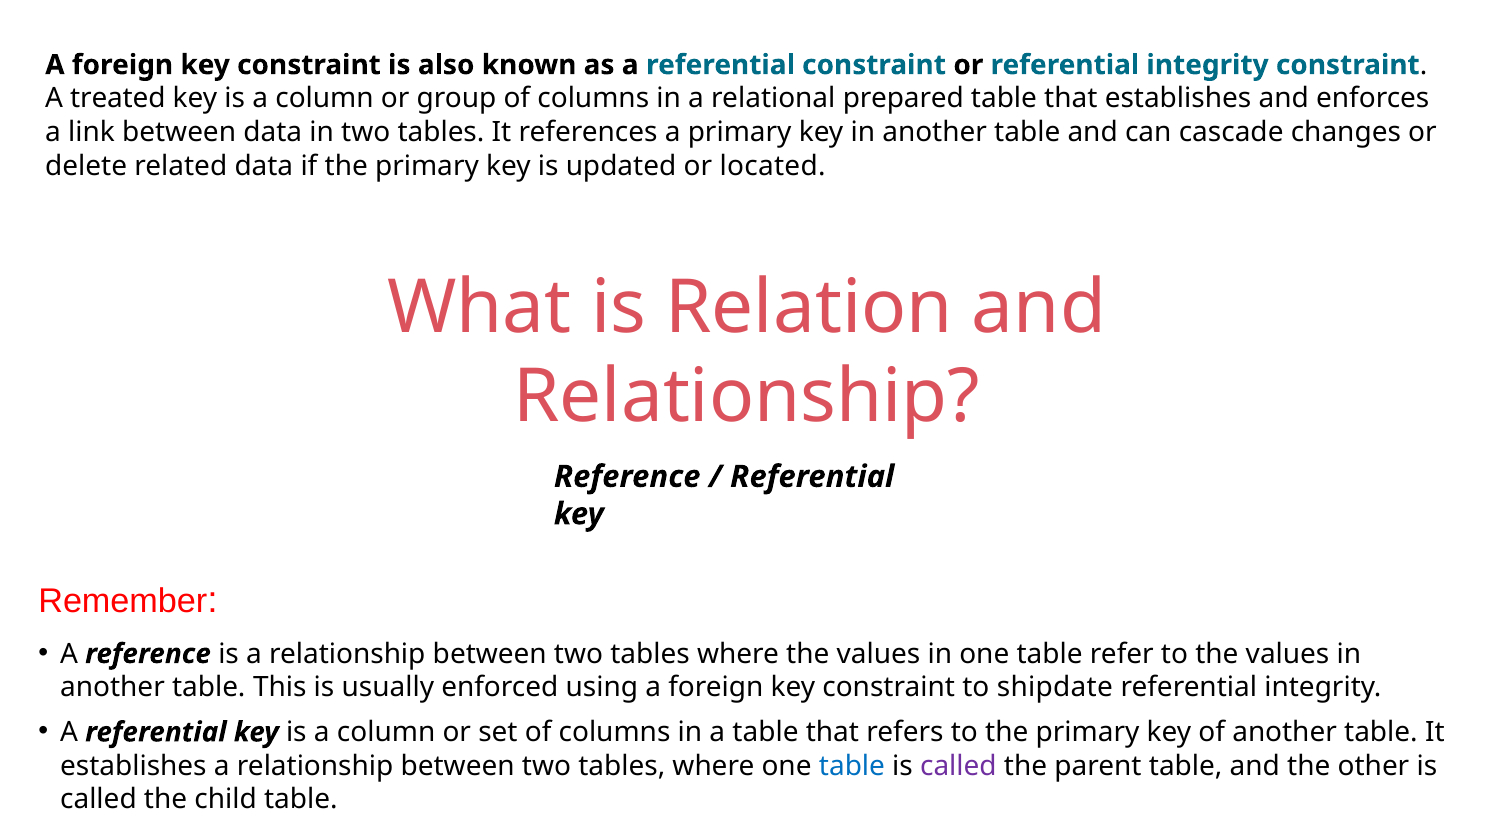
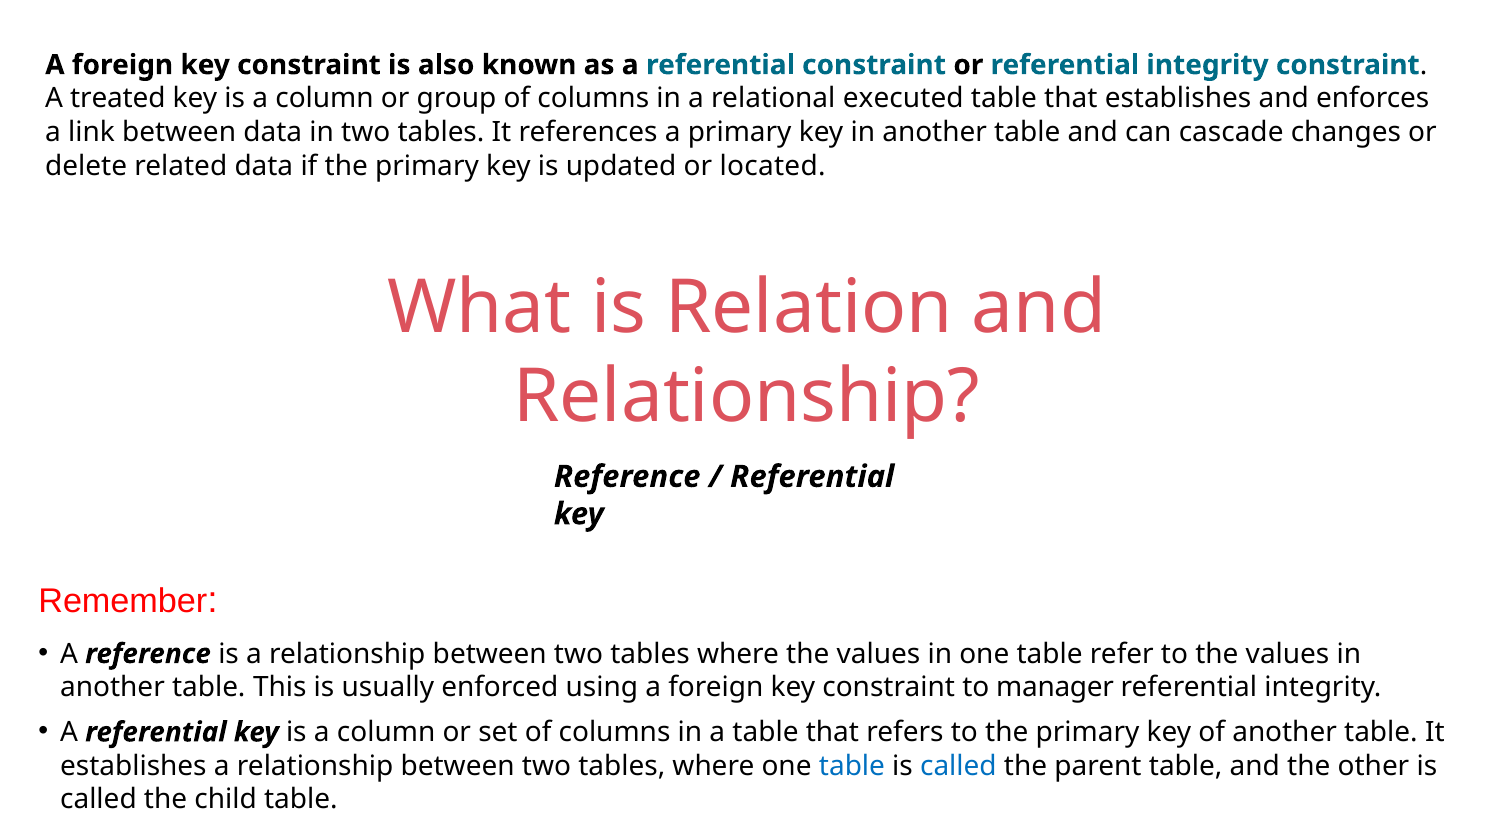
prepared: prepared -> executed (903, 99)
shipdate: shipdate -> manager (1055, 688)
called colour: purple -> blue (958, 766)
